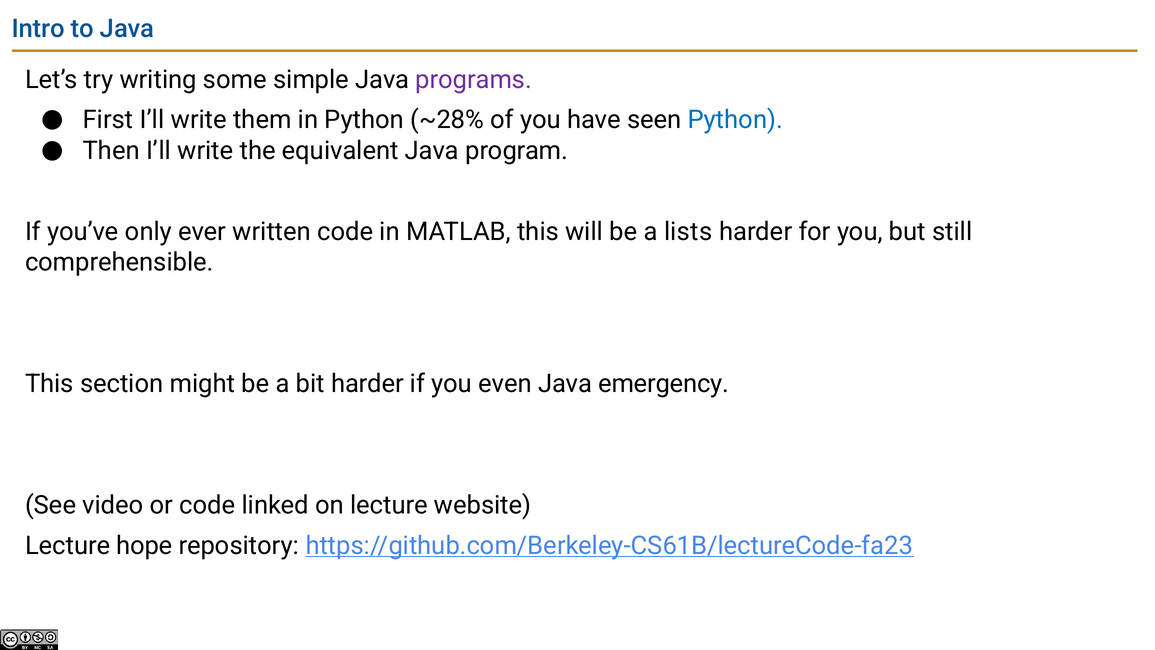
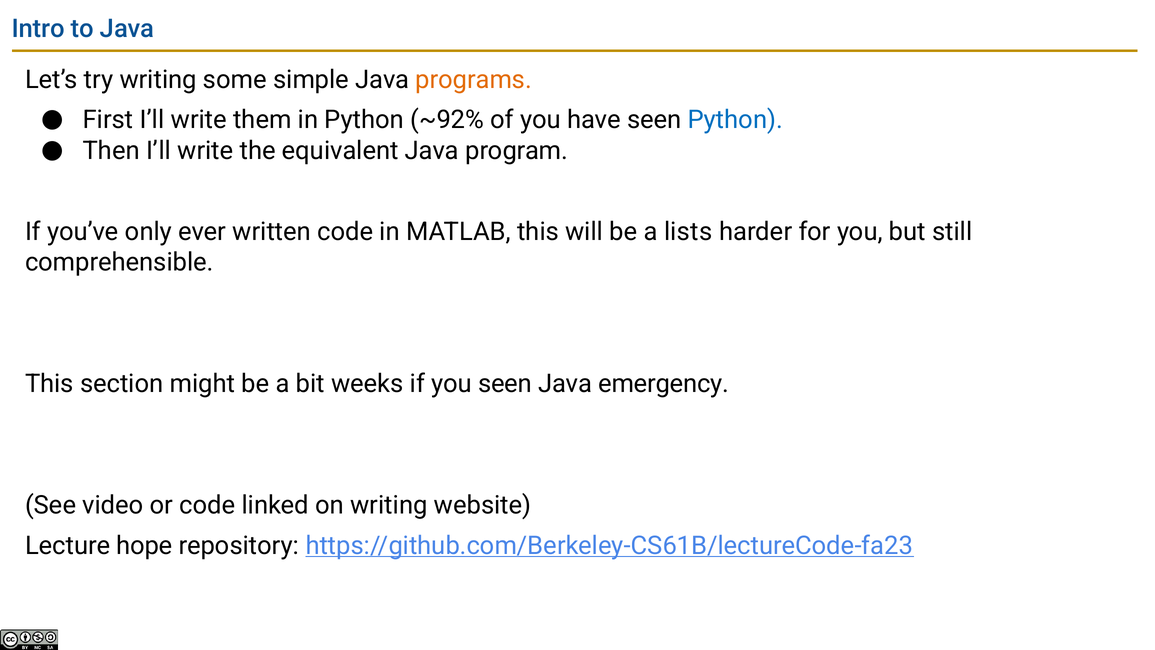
programs colour: purple -> orange (474, 80)
~28%: ~28% -> ~92% (447, 120)
bit harder: harder -> weeks (367, 384)
you even: even -> seen (505, 384)
on lecture: lecture -> writing (389, 505)
